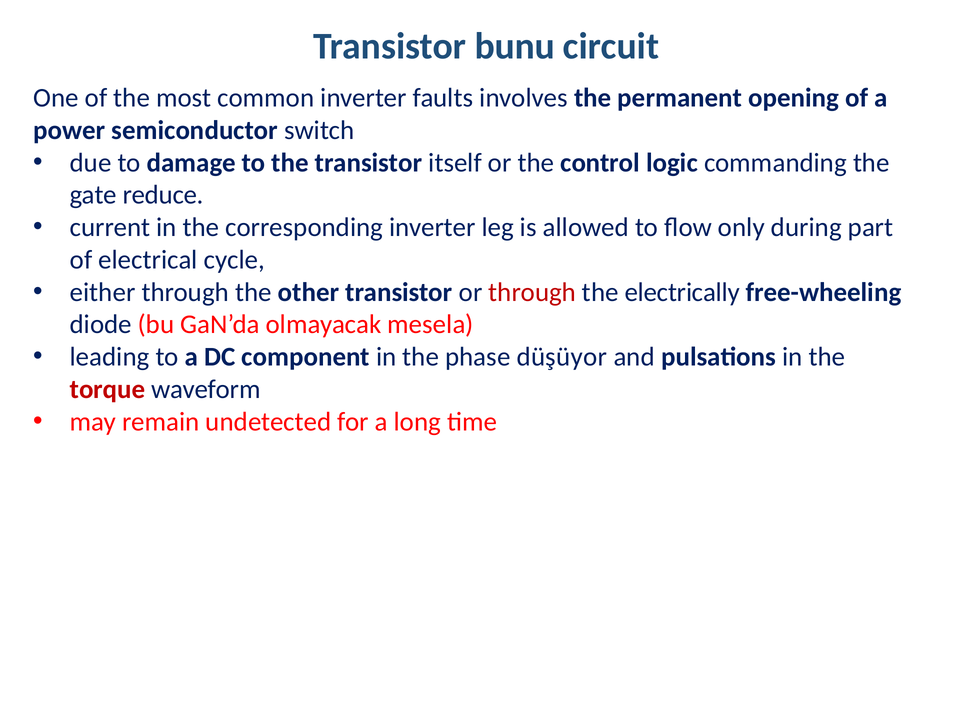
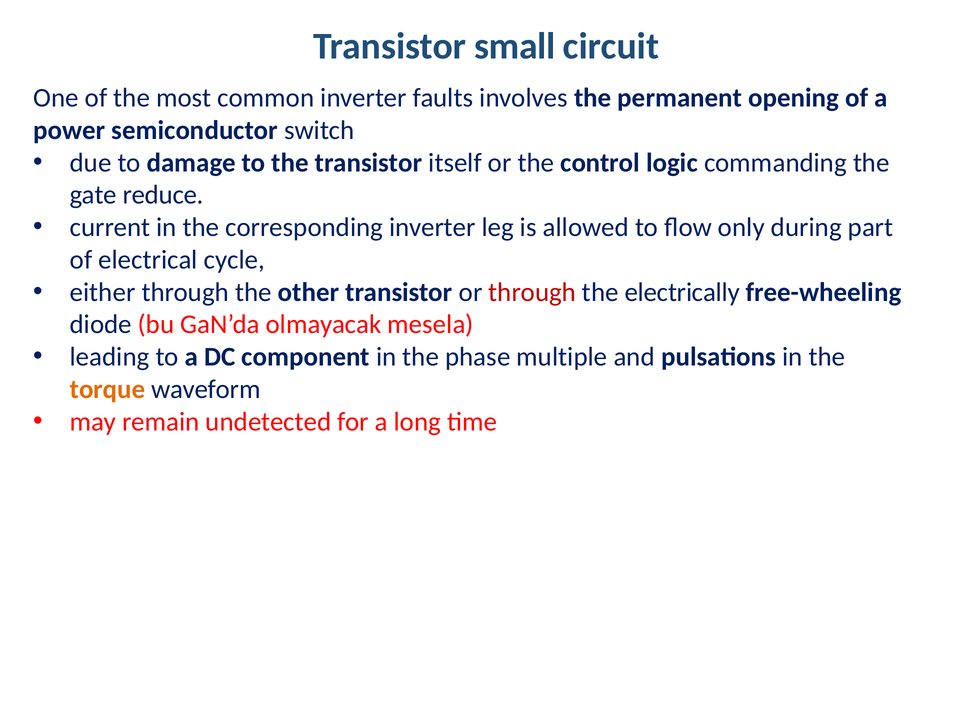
bunu: bunu -> small (515, 46)
düşüyor: düşüyor -> multiple (562, 357)
torque colour: red -> orange (108, 389)
